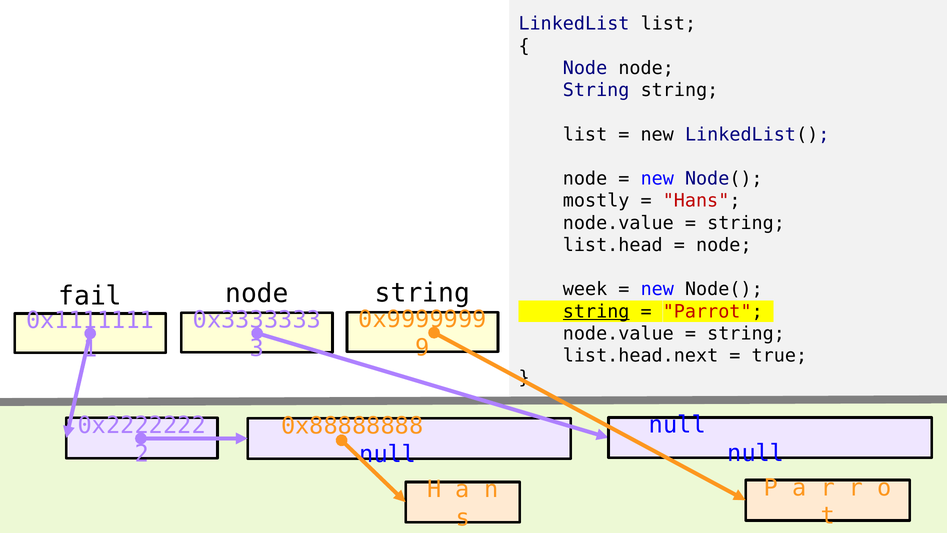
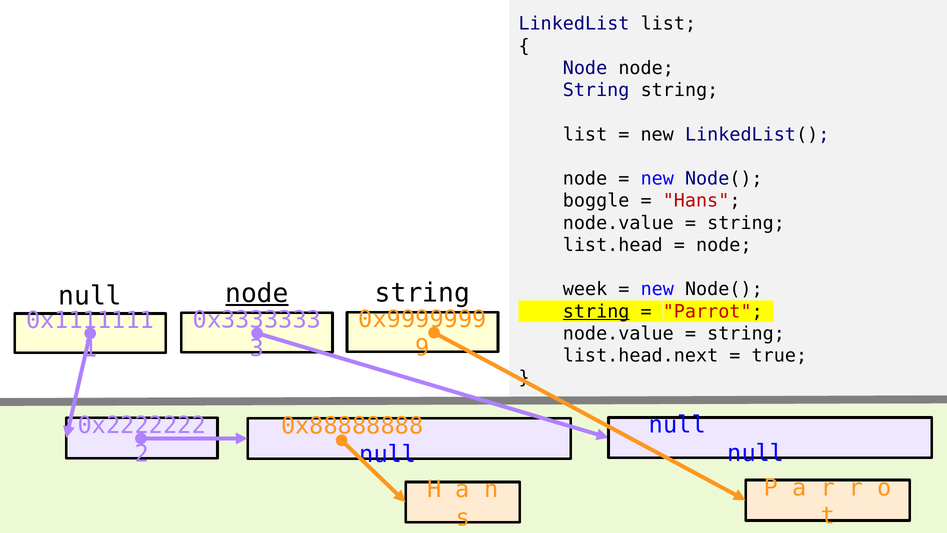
mostly: mostly -> boggle (596, 201)
node underline: none -> present (257, 294)
fail: fail -> null (90, 296)
